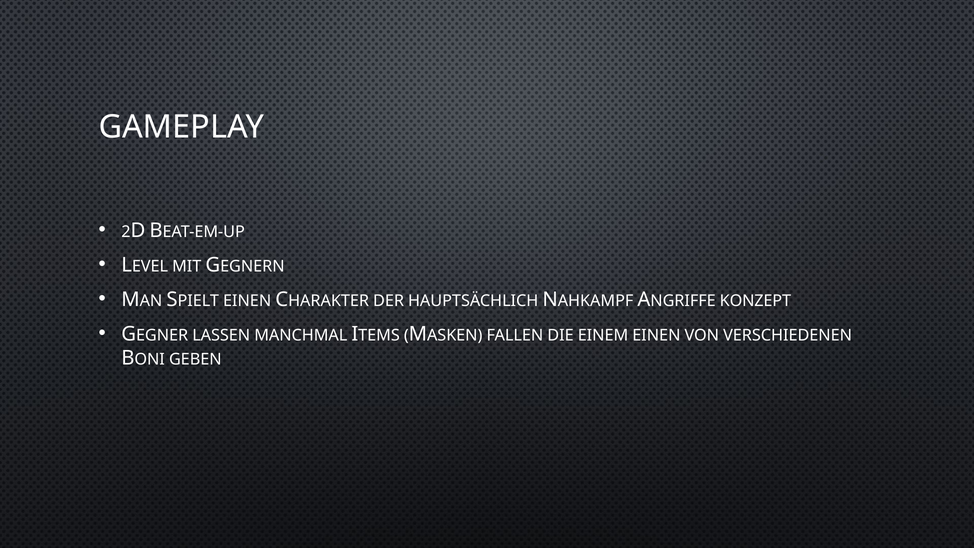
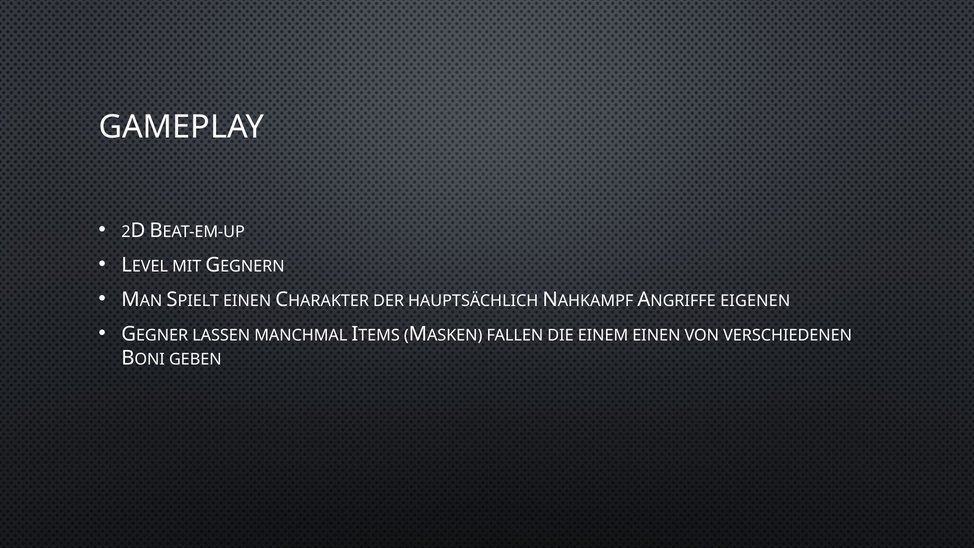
KONZEPT: KONZEPT -> EIGENEN (755, 301)
